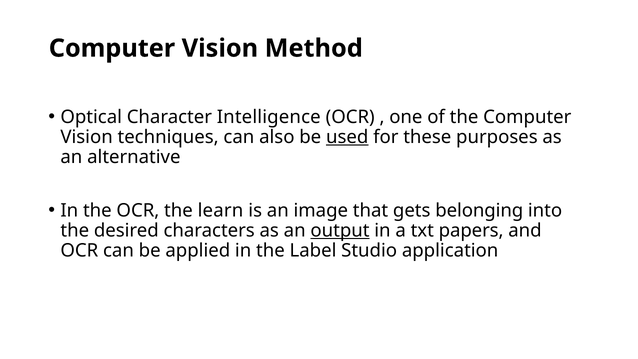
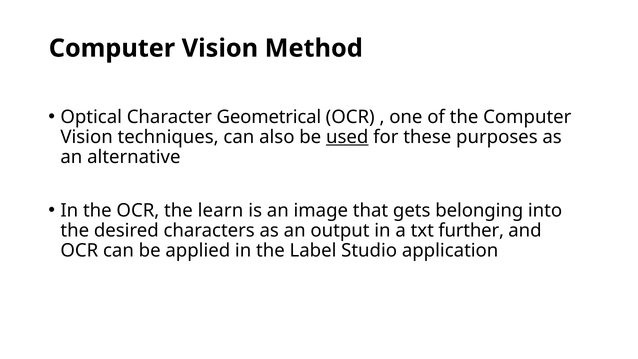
Intelligence: Intelligence -> Geometrical (269, 117)
output underline: present -> none (340, 230)
papers: papers -> further (471, 230)
